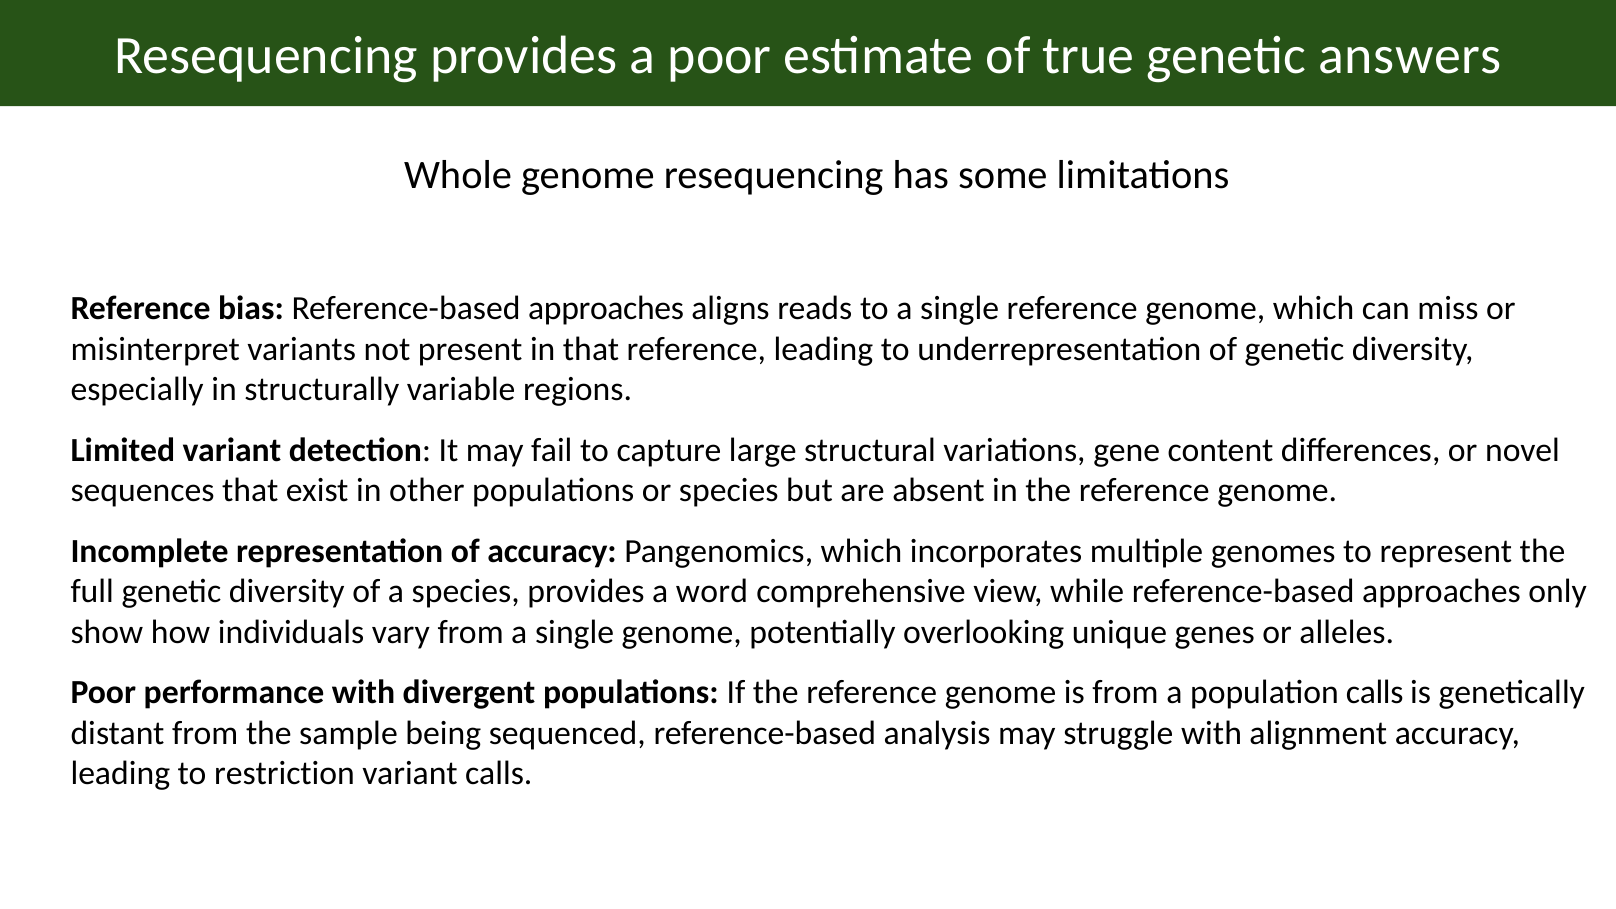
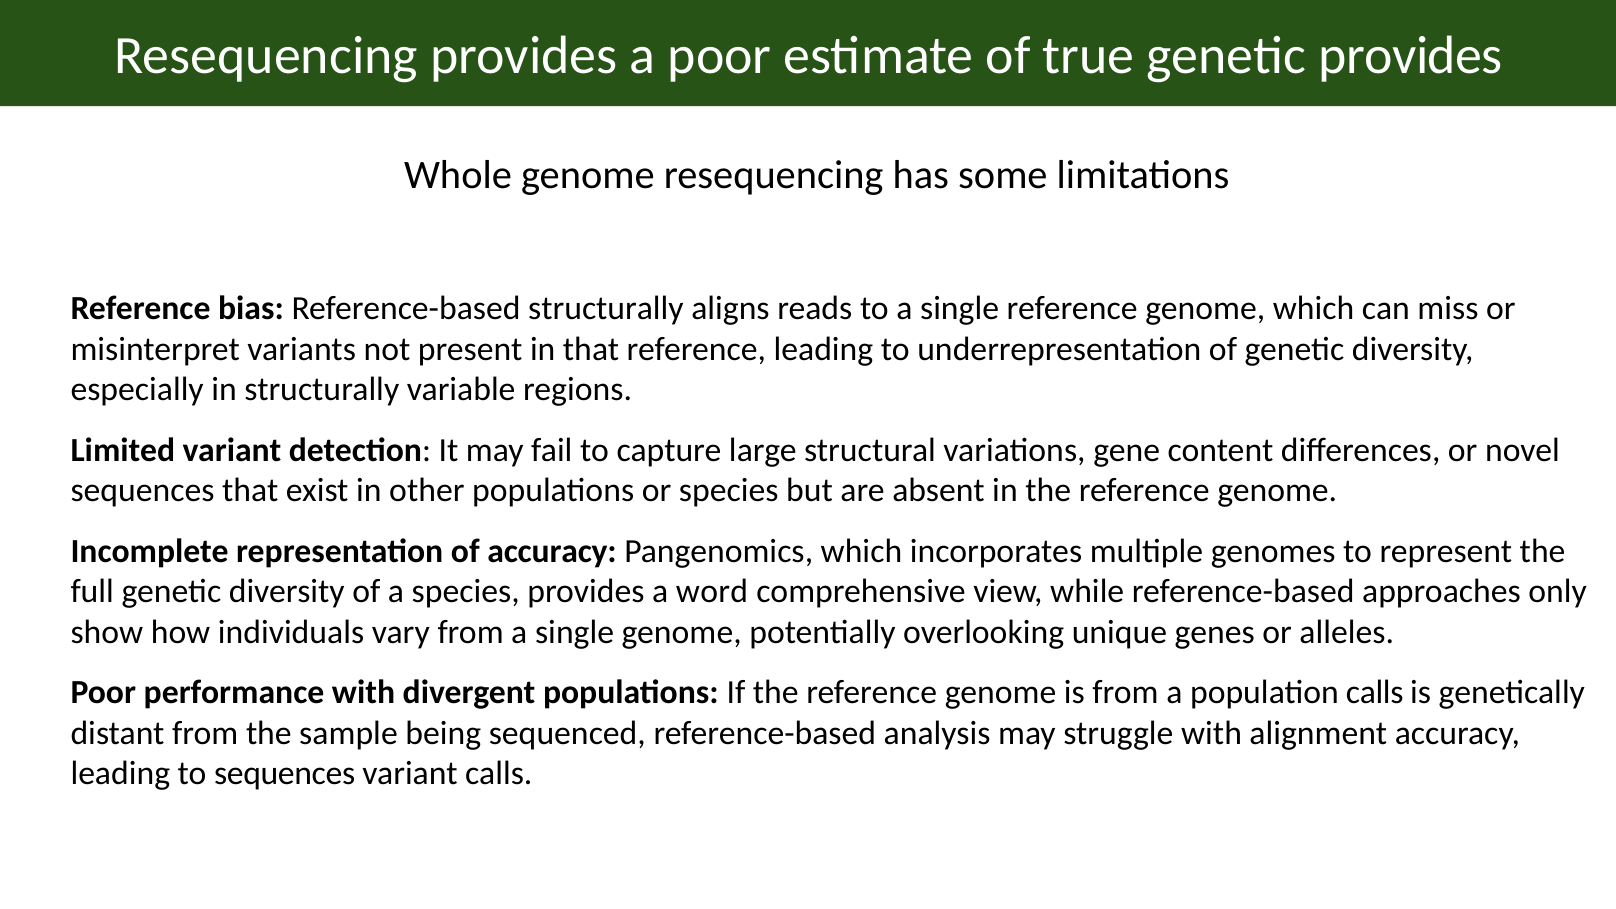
genetic answers: answers -> provides (1411, 56)
bias Reference-based approaches: approaches -> structurally (606, 309)
to restriction: restriction -> sequences (285, 773)
